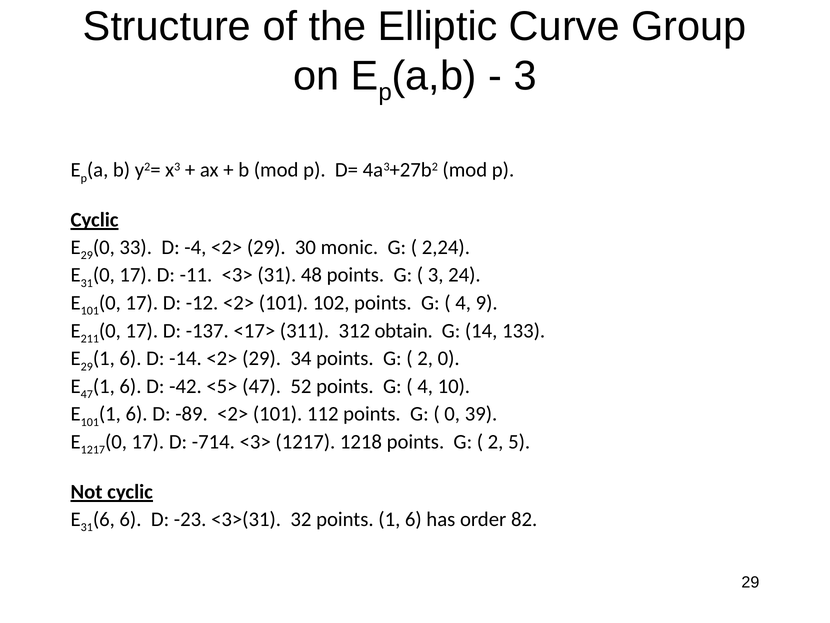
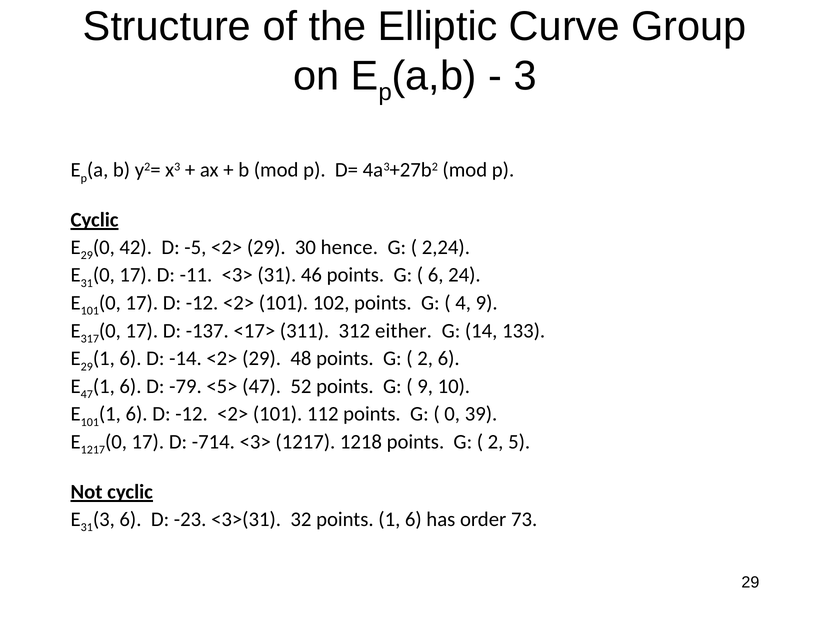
33: 33 -> 42 (136, 247)
-4: -4 -> -5 (195, 247)
monic: monic -> hence (349, 247)
48: 48 -> 46 (311, 275)
3: 3 -> 6 (436, 275)
211: 211 -> 317 (90, 339)
obtain: obtain -> either (403, 330)
34: 34 -> 48 (301, 358)
2 0: 0 -> 6 (449, 358)
-42: -42 -> -79 (185, 386)
4: 4 -> 9 (425, 386)
6 D -89: -89 -> -12 (192, 414)
31 6: 6 -> 3 (104, 519)
82: 82 -> 73 (524, 519)
